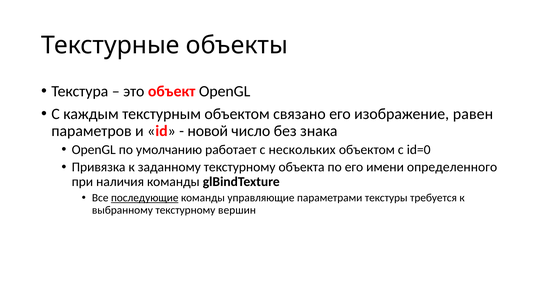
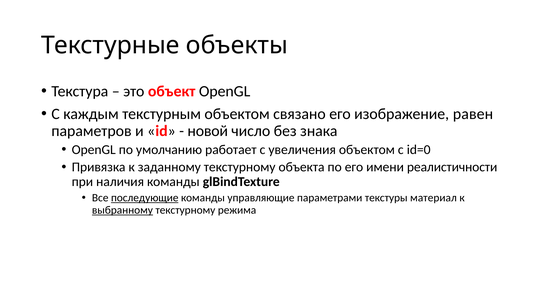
нескольких: нескольких -> увеличения (302, 150)
определенного: определенного -> реалистичности (452, 167)
требуется: требуется -> материал (433, 198)
выбранному underline: none -> present (122, 210)
вершин: вершин -> режима (237, 210)
